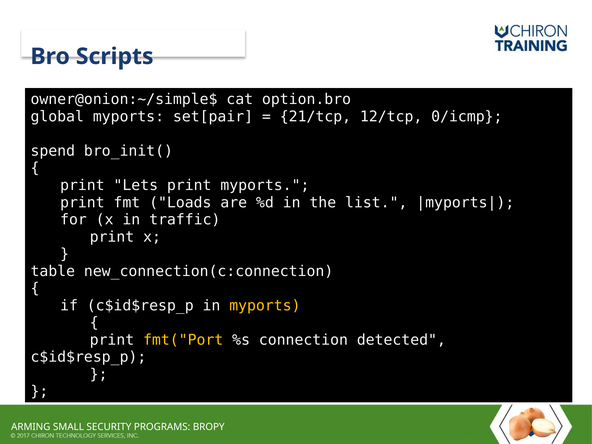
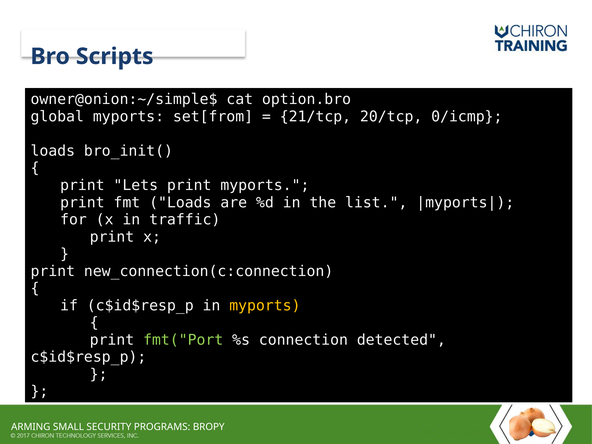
set[pair: set[pair -> set[from (213, 117)
12/tcp: 12/tcp -> 20/tcp (391, 117)
spend: spend -> loads (53, 151)
table: table -> print (53, 271)
fmt("Port colour: yellow -> light green (183, 340)
